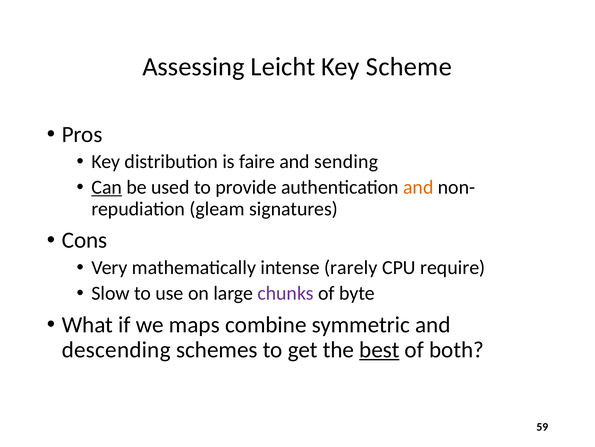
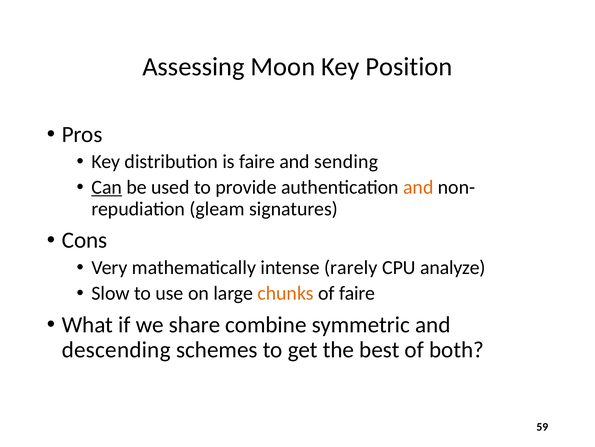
Leicht: Leicht -> Moon (283, 67)
Scheme: Scheme -> Position (409, 67)
require: require -> analyze (453, 267)
chunks colour: purple -> orange (286, 293)
of byte: byte -> faire (357, 293)
maps: maps -> share (194, 324)
best underline: present -> none (379, 349)
